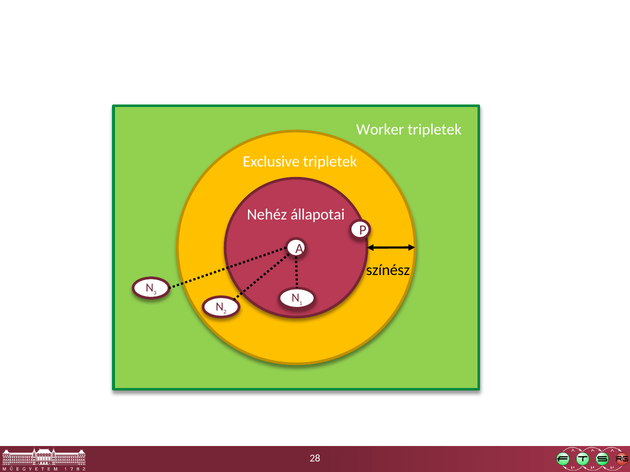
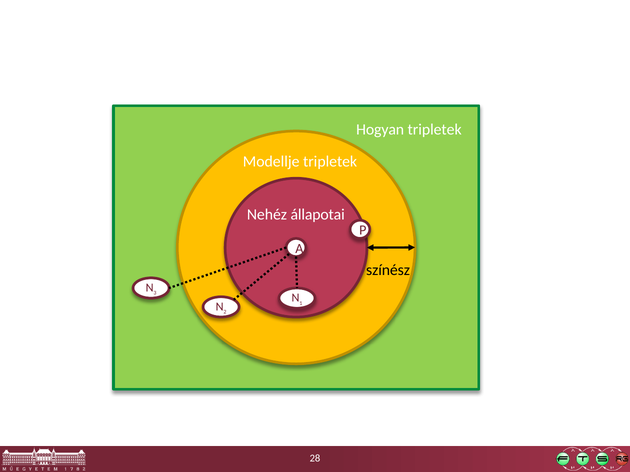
Worker: Worker -> Hogyan (380, 130)
Exclusive: Exclusive -> Modellje (271, 162)
